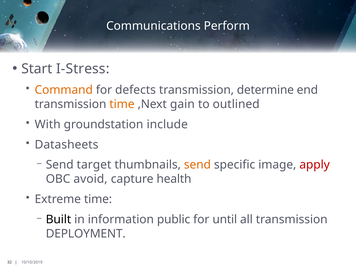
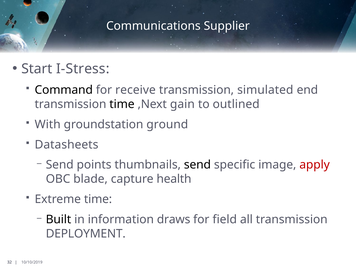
Perform: Perform -> Supplier (227, 26)
Command colour: orange -> black (64, 90)
defects: defects -> receive (135, 90)
determine: determine -> simulated (265, 90)
time colour: orange -> black (122, 104)
include: include -> ground (167, 124)
target: target -> points (94, 165)
send colour: orange -> black (197, 165)
avoid: avoid -> blade (91, 179)
public: public -> draws (174, 219)
until: until -> field (225, 219)
